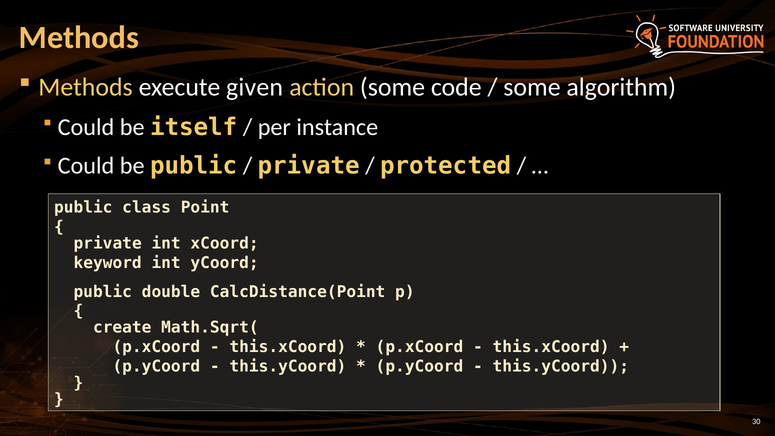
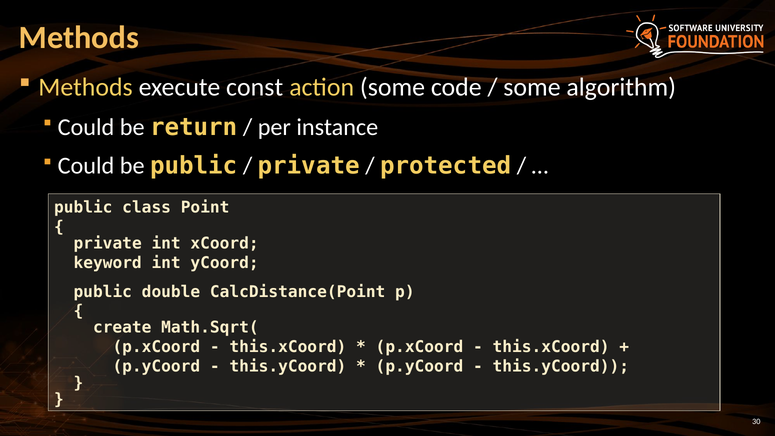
given: given -> const (255, 87)
itself: itself -> return (194, 127)
